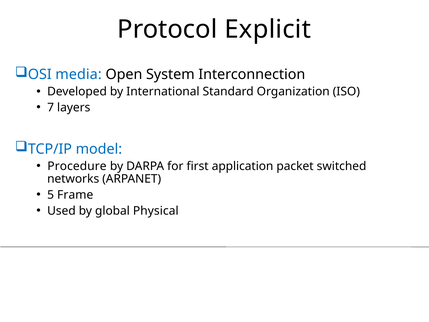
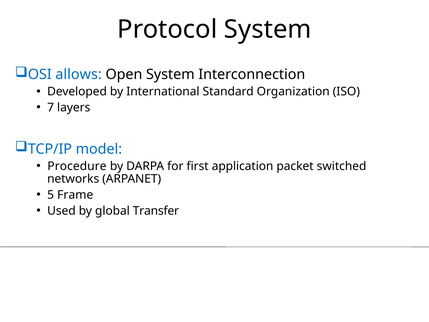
Protocol Explicit: Explicit -> System (268, 29)
media: media -> allows (79, 74)
Physical: Physical -> Transfer (156, 211)
